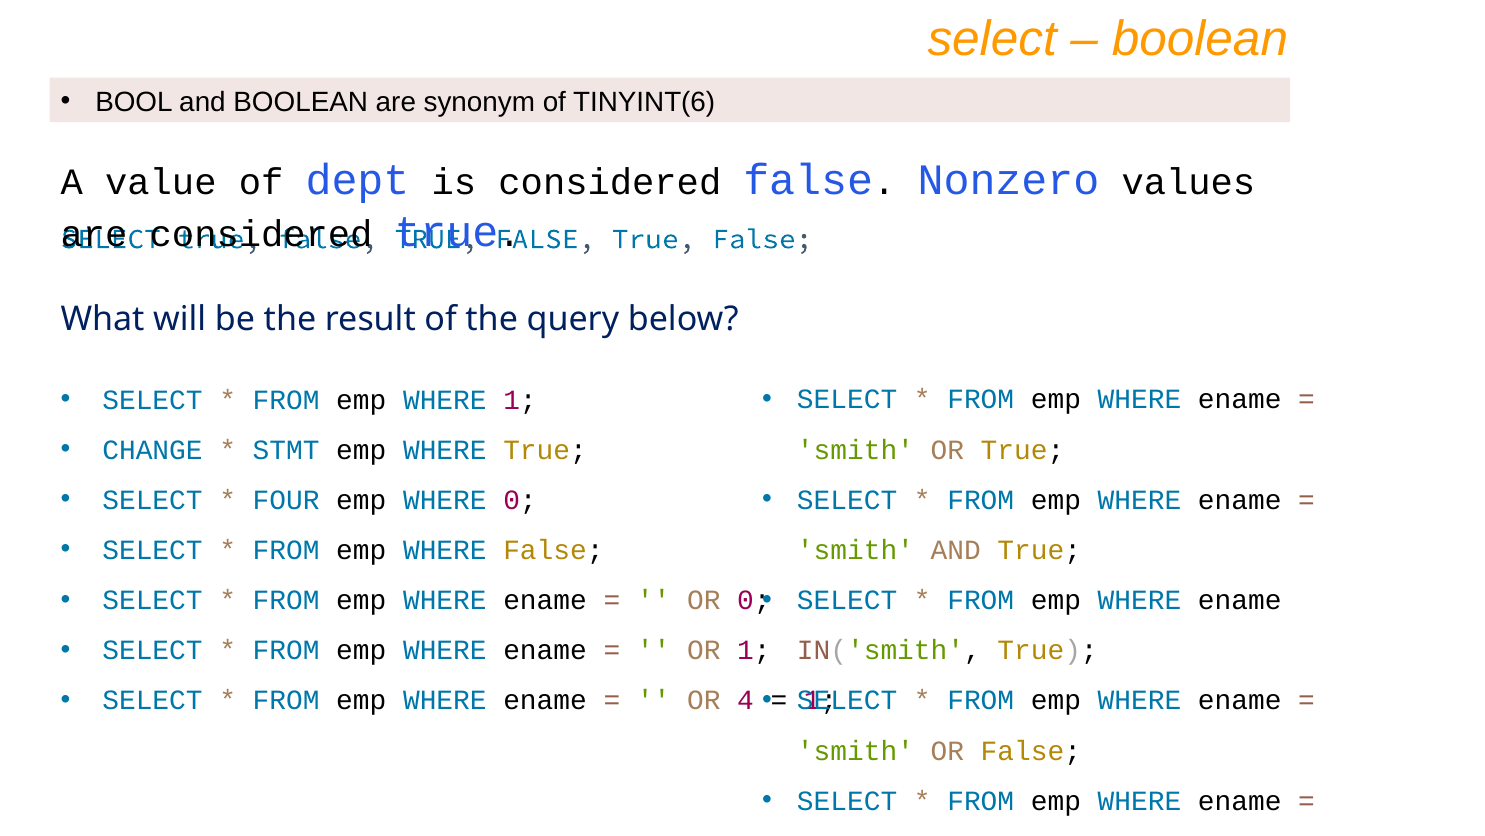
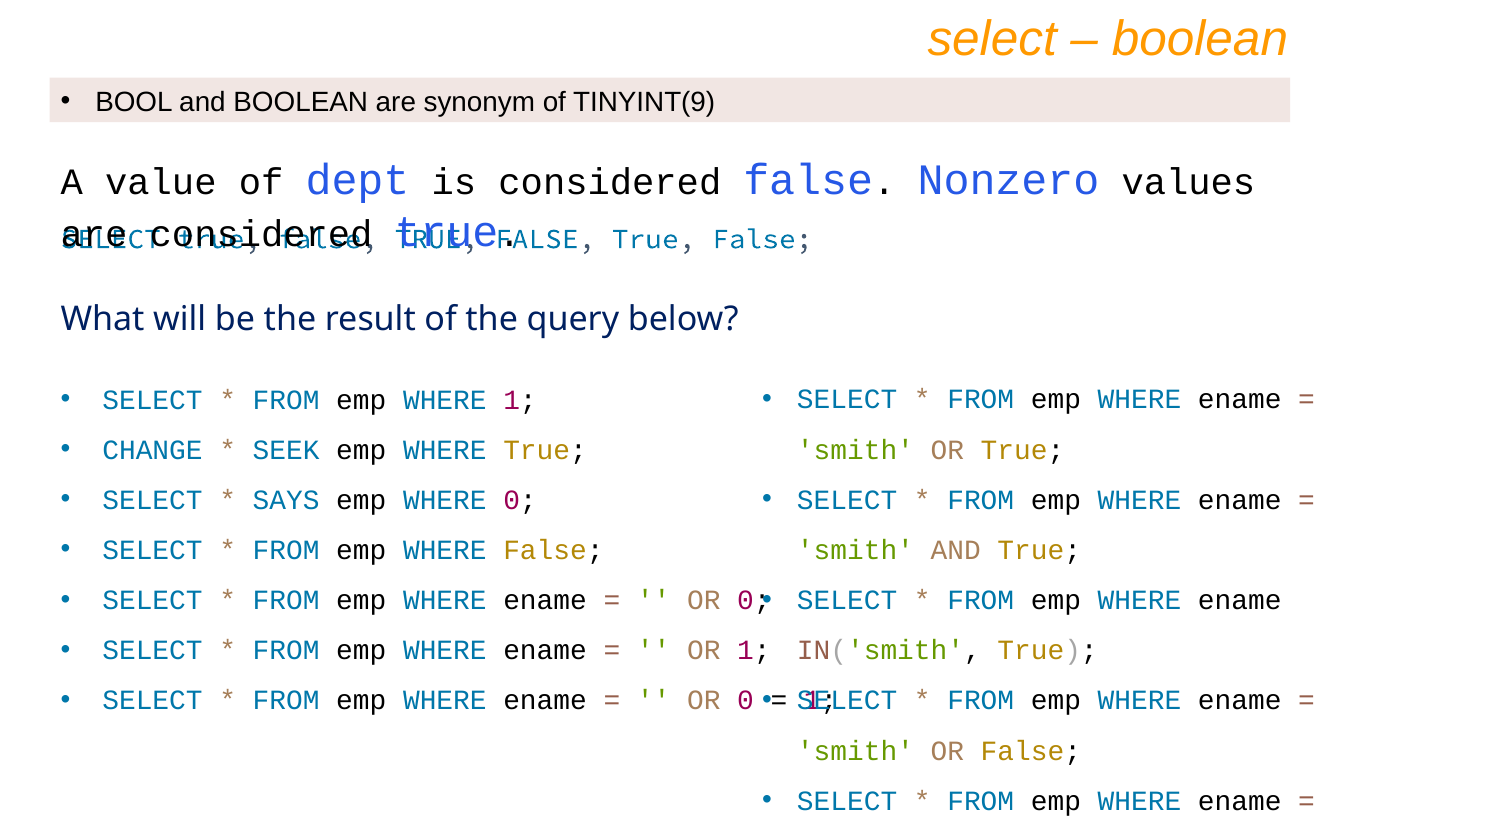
TINYINT(6: TINYINT(6 -> TINYINT(9 (644, 102)
STMT: STMT -> SEEK (286, 450)
FOUR: FOUR -> SAYS (286, 500)
4: 4 -> 0 (746, 700)
